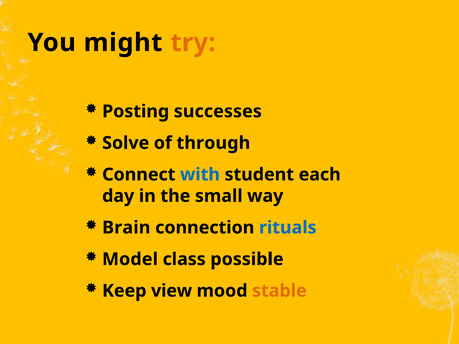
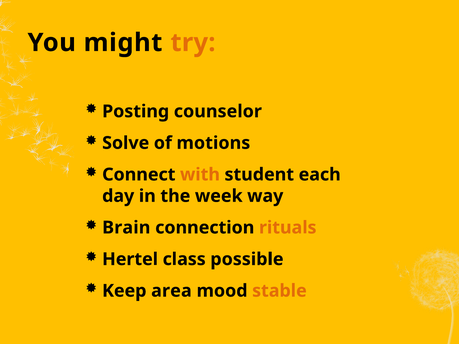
successes: successes -> counselor (218, 111)
through: through -> motions (213, 143)
with colour: blue -> orange (200, 175)
small: small -> week (219, 196)
rituals colour: blue -> orange (288, 228)
Model: Model -> Hertel (130, 259)
view: view -> area (171, 291)
